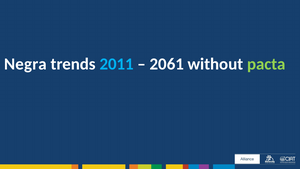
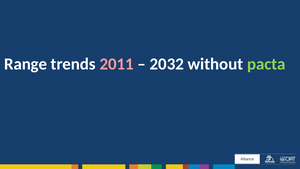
Negra: Negra -> Range (26, 64)
2011 colour: light blue -> pink (117, 64)
2061: 2061 -> 2032 (167, 64)
